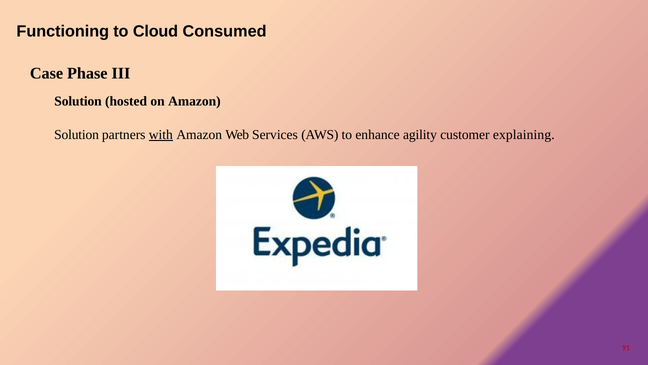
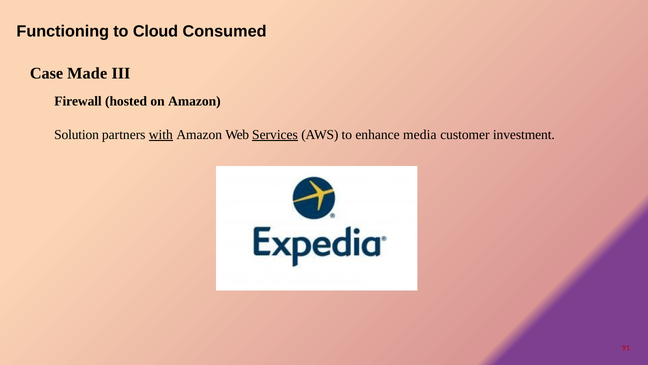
Phase: Phase -> Made (87, 73)
Solution: Solution -> Firewall (78, 101)
Services underline: none -> present (275, 134)
agility: agility -> media (420, 134)
explaining: explaining -> investment (524, 134)
